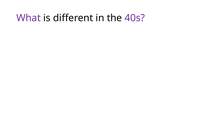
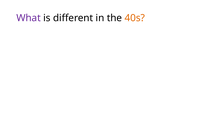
40s colour: purple -> orange (135, 18)
